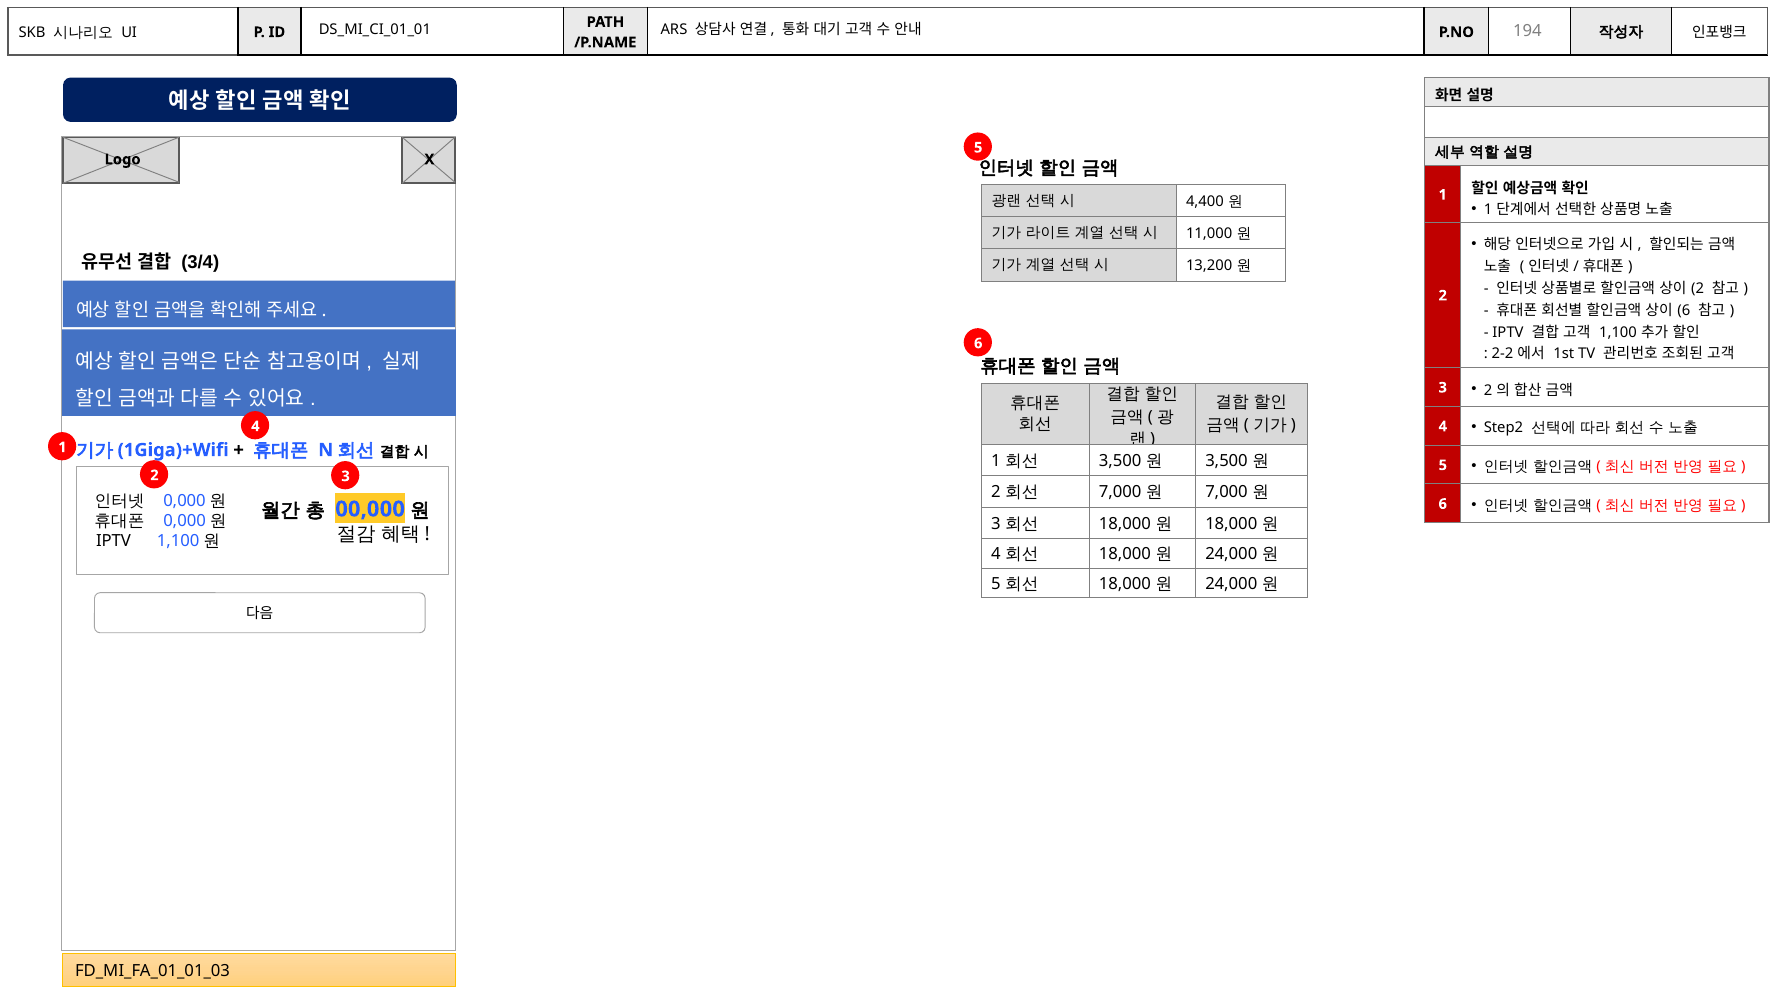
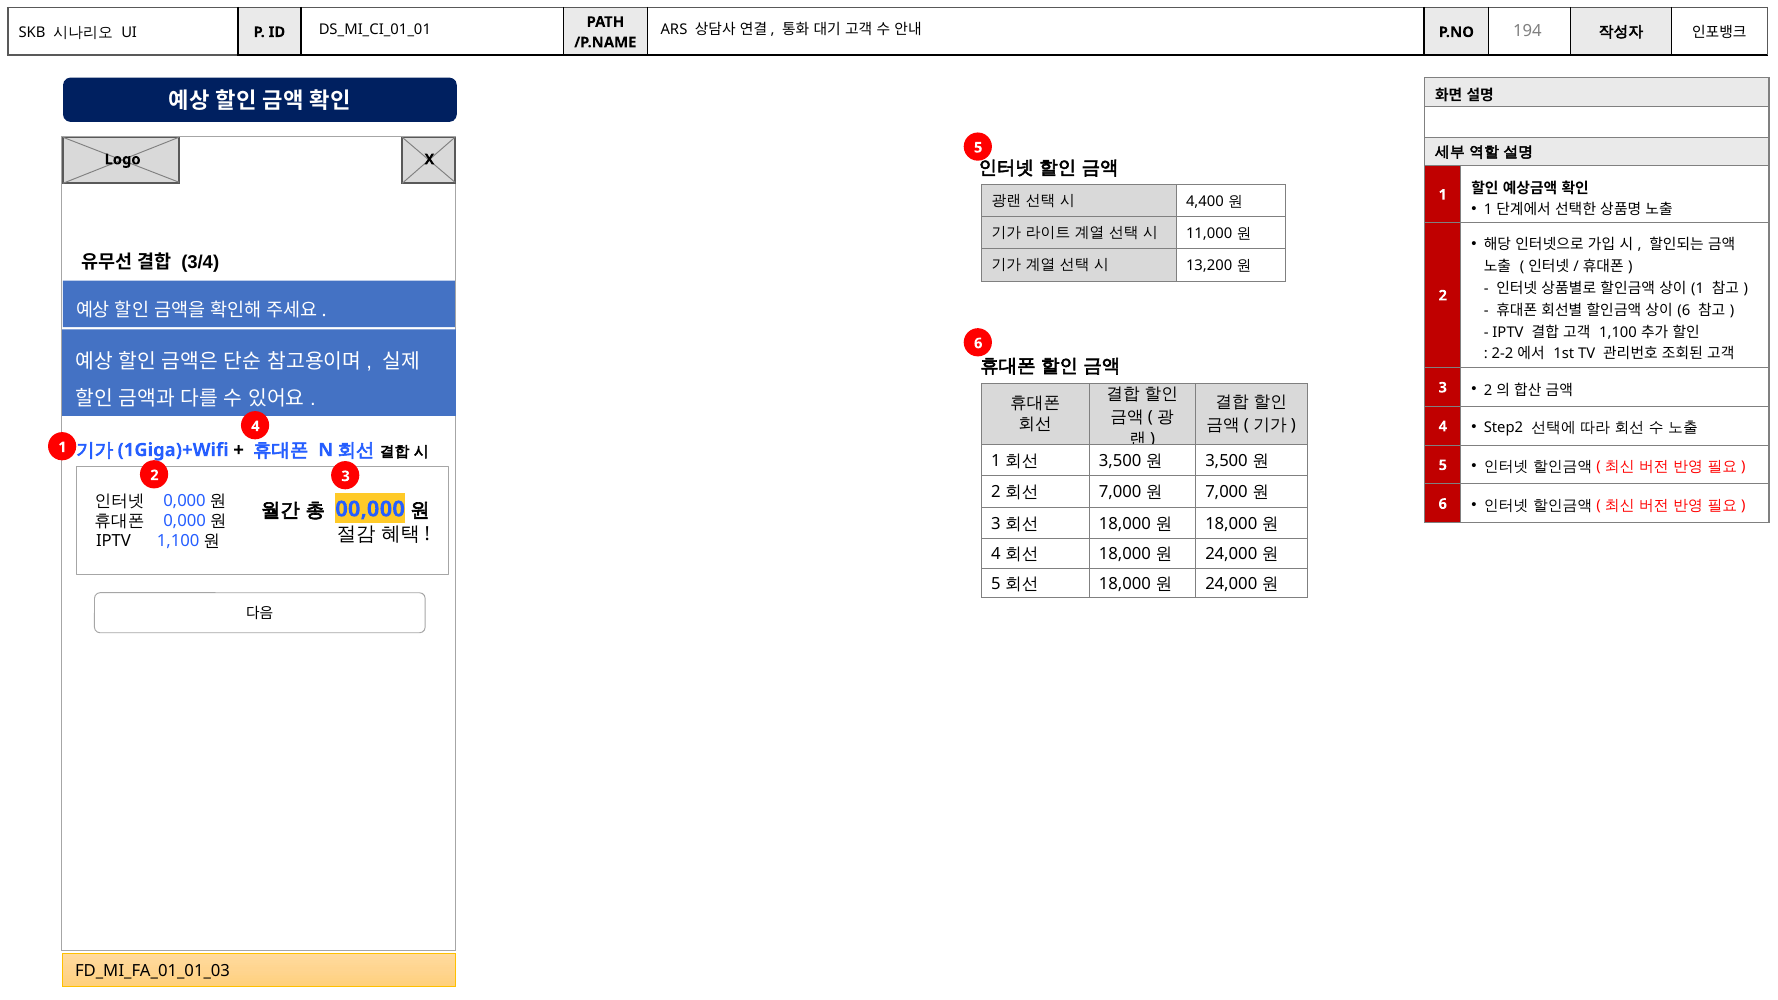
2: 2 -> 1 (1698, 289)
